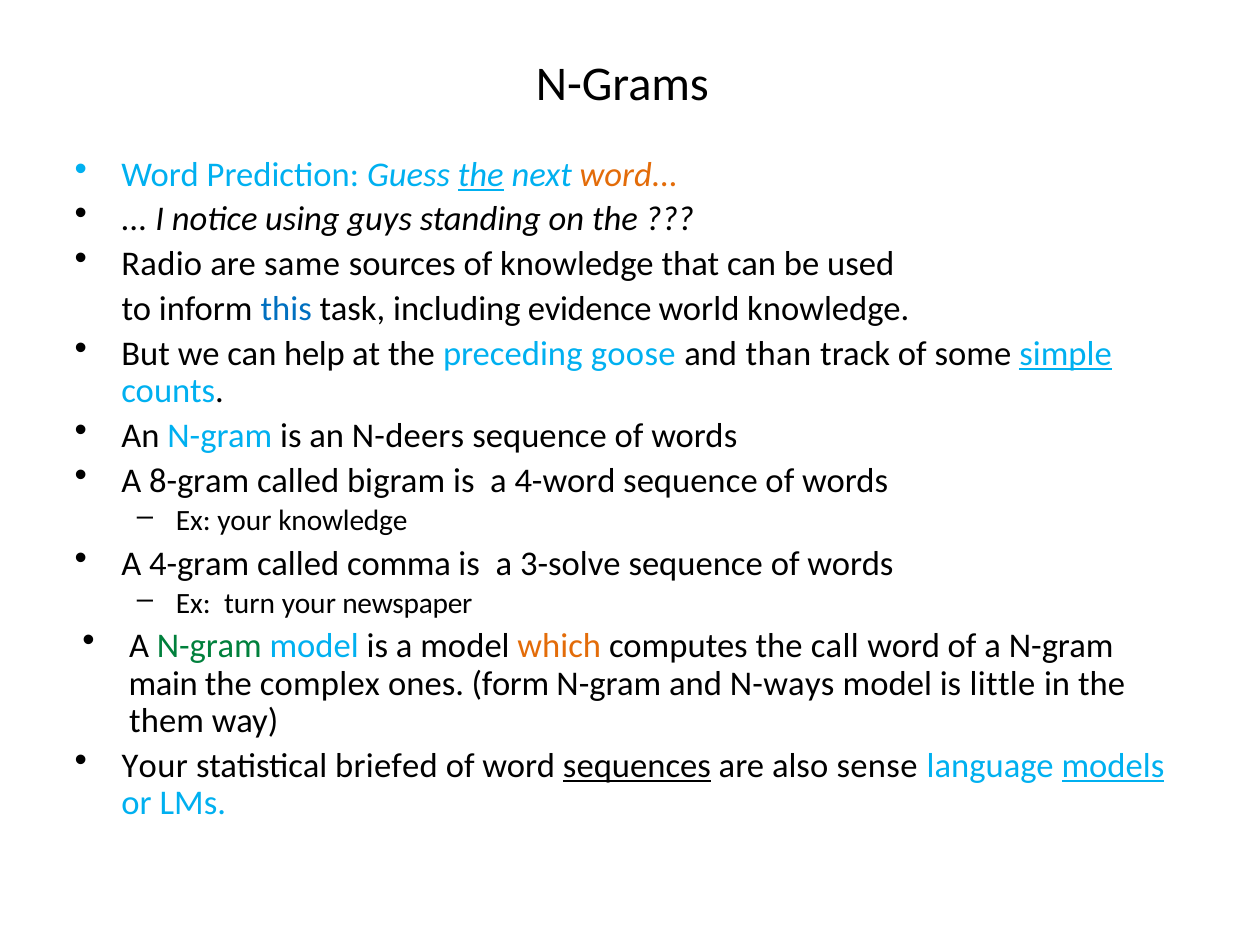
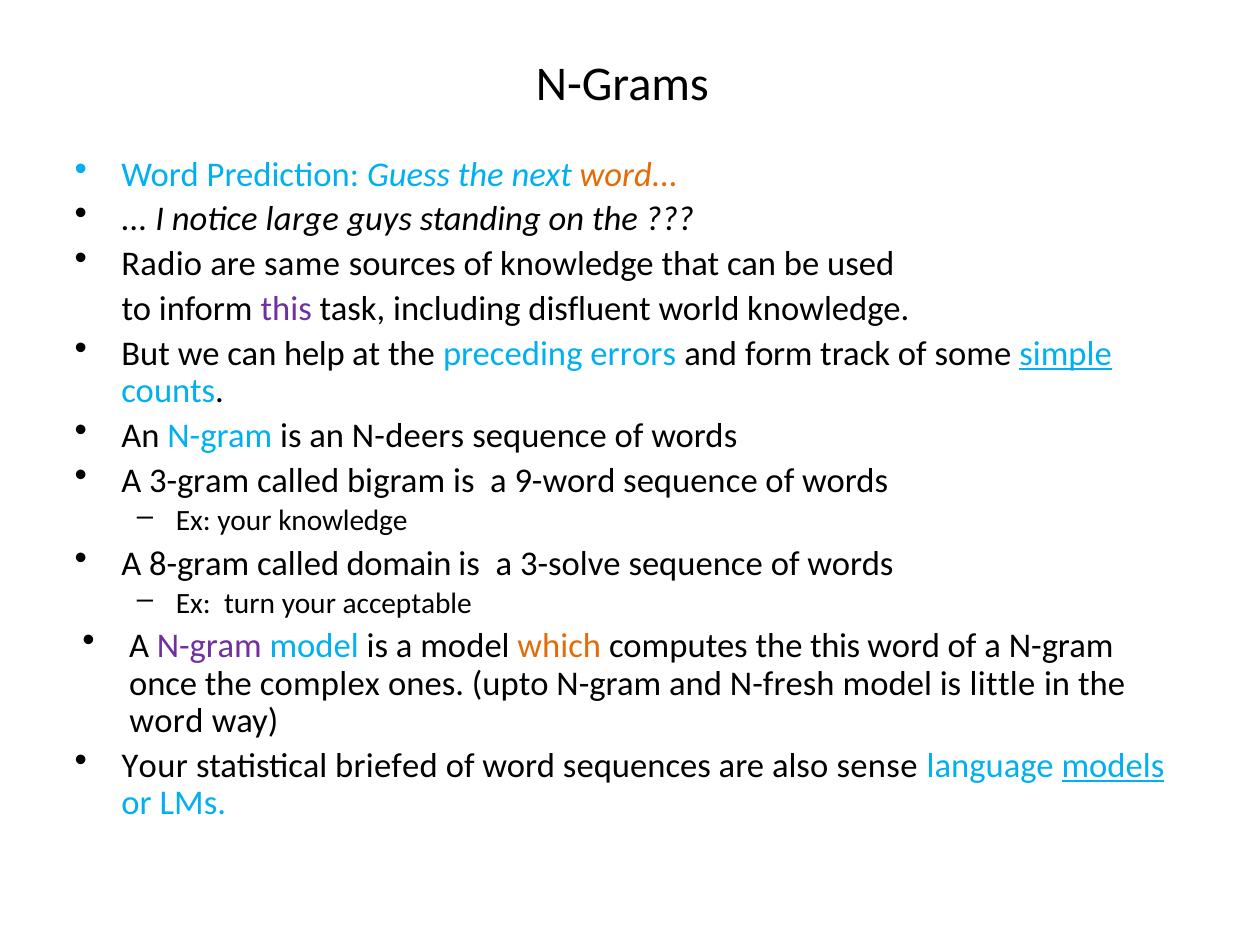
the underline: present -> none (481, 175)
using: using -> large (302, 219)
this colour: blue -> purple (286, 309)
evidence: evidence -> disfluent (590, 309)
goose: goose -> errors (633, 354)
than: than -> form (779, 354)
8-gram: 8-gram -> 3-gram (199, 481)
4-word: 4-word -> 9-word (565, 481)
4-gram: 4-gram -> 8-gram (199, 564)
comma: comma -> domain (399, 564)
newspaper: newspaper -> acceptable (407, 604)
N-gram colour: green -> purple (209, 646)
the call: call -> this (835, 646)
main: main -> once (163, 684)
form: form -> upto (510, 684)
N-ways: N-ways -> N-fresh (782, 684)
them: them -> word (166, 721)
sequences underline: present -> none (637, 766)
